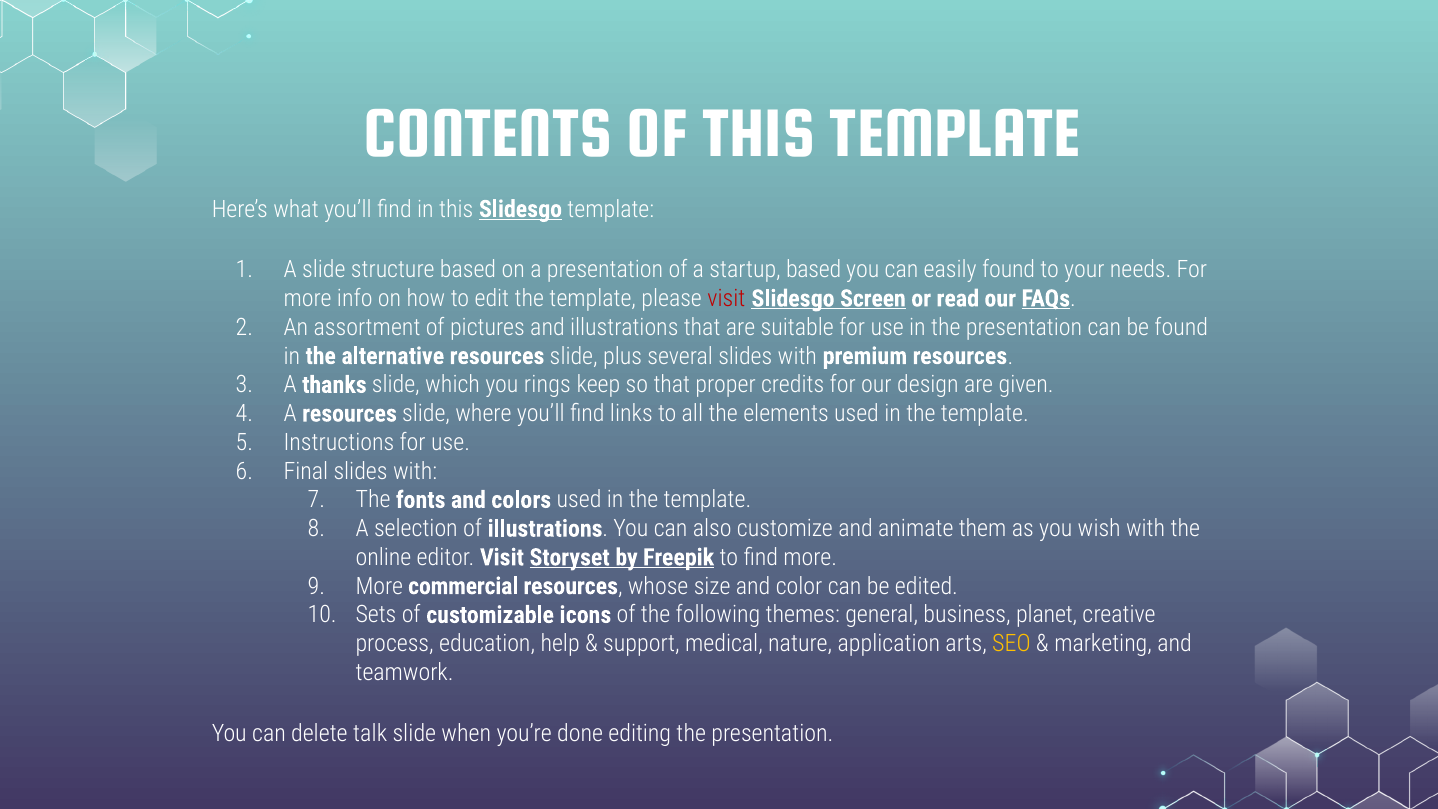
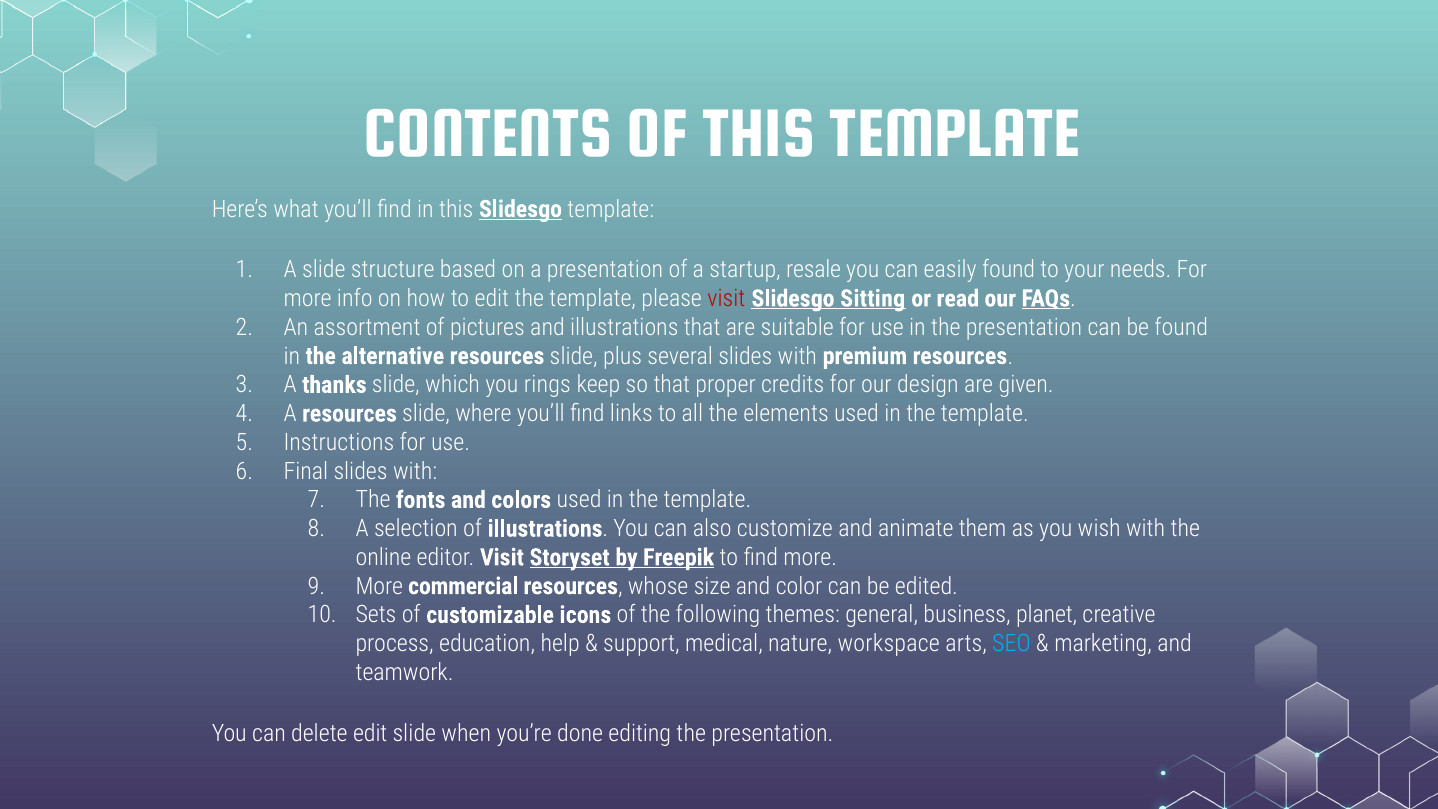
startup based: based -> resale (814, 270)
Screen: Screen -> Sitting (873, 299)
application: application -> workspace (889, 644)
SEO colour: yellow -> light blue (1011, 644)
delete talk: talk -> edit (370, 733)
